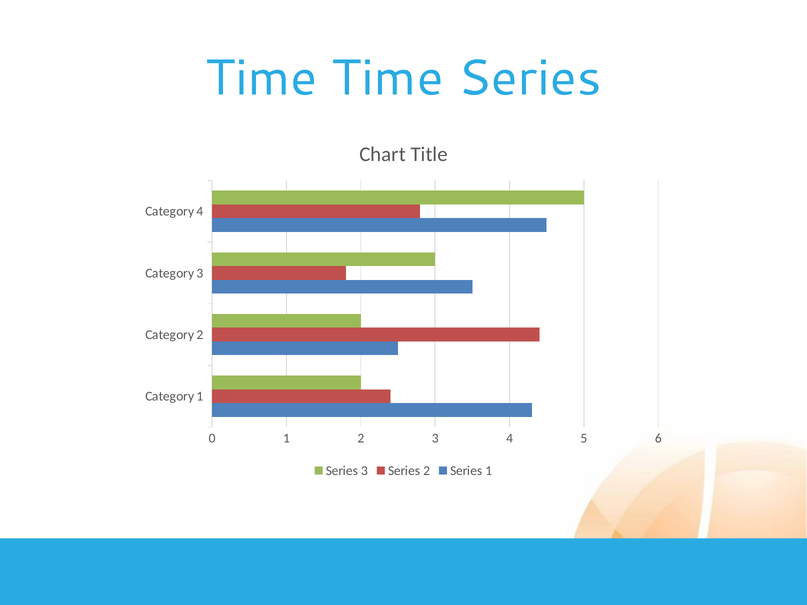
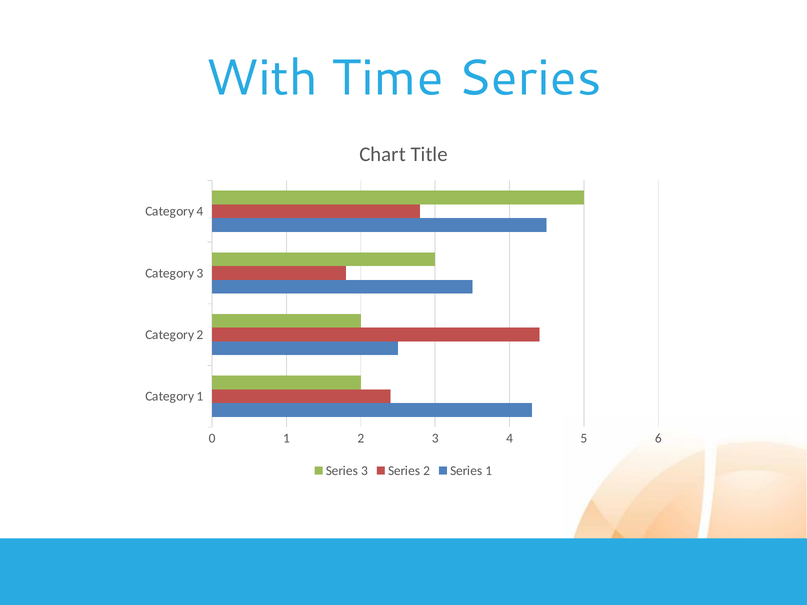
Time: Time -> With (262, 78)
